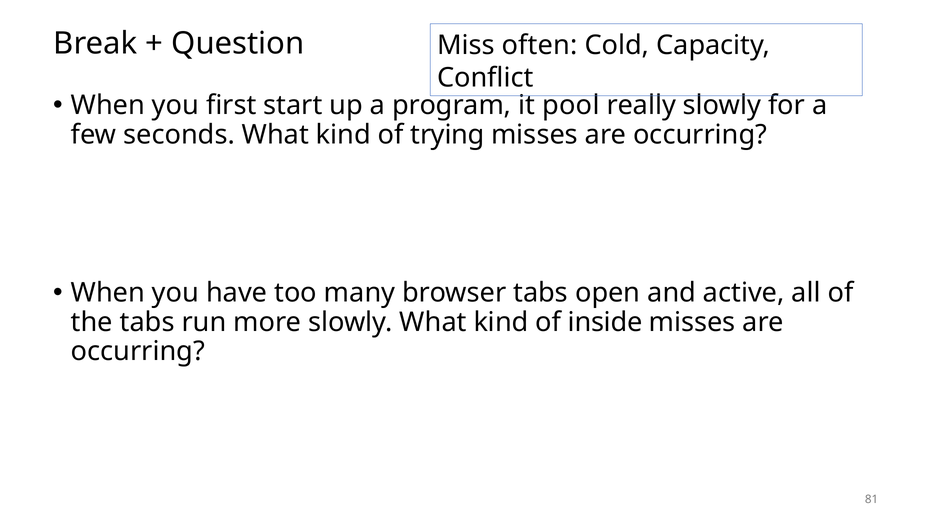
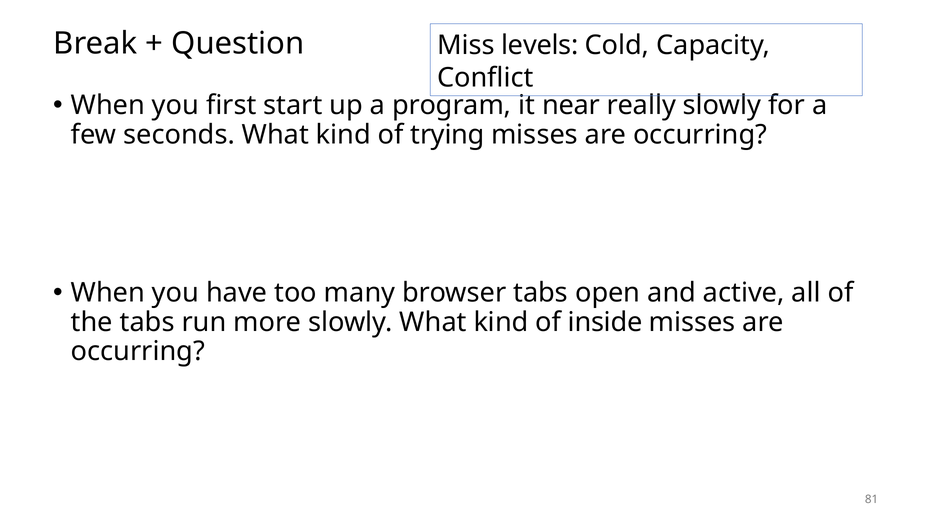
often: often -> levels (540, 45)
pool: pool -> near (571, 105)
